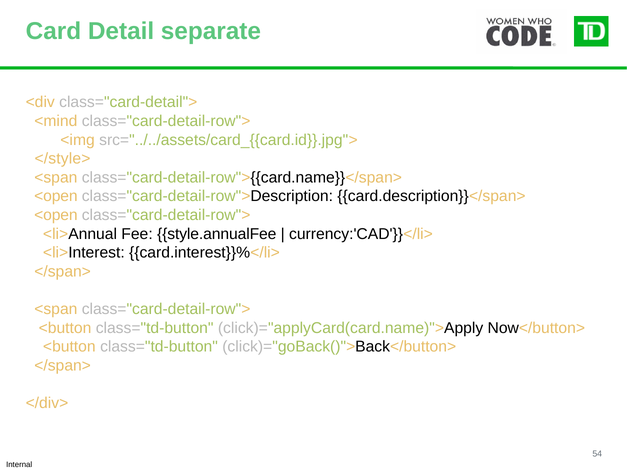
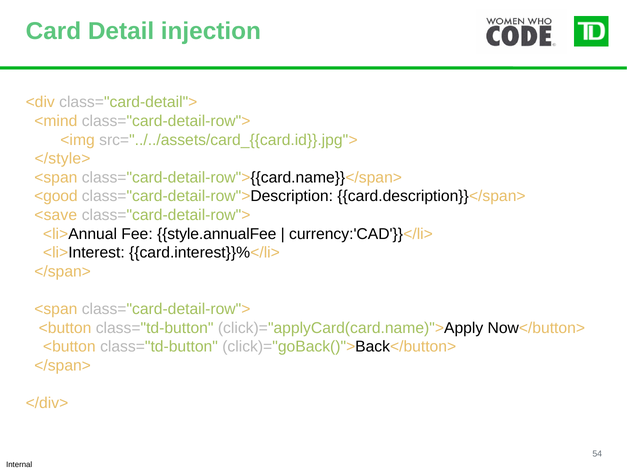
separate: separate -> injection (211, 31)
<open: <open -> <good (56, 196)
<open: <open -> <save (56, 215)
